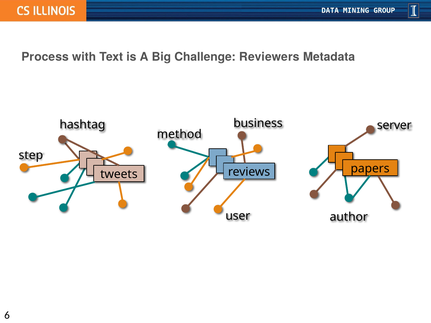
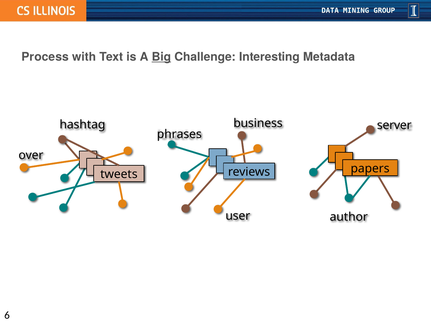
Big underline: none -> present (161, 57)
Reviewers: Reviewers -> Interesting (270, 57)
method: method -> phrases (179, 134)
step: step -> over (31, 155)
